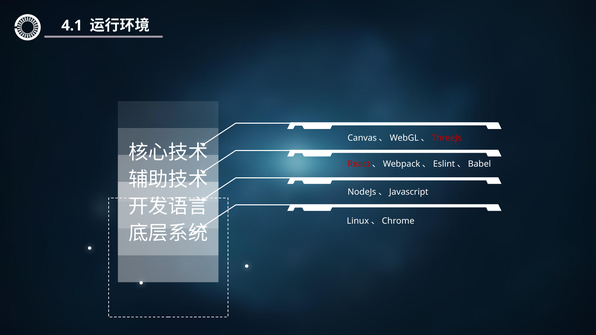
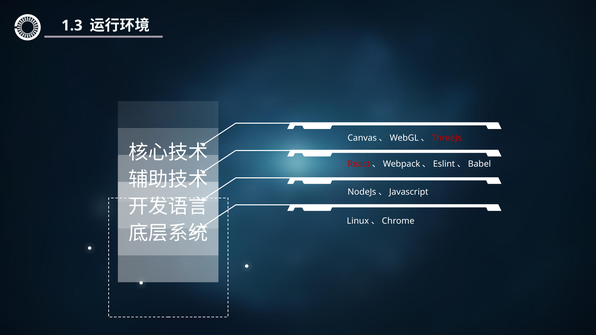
4.1: 4.1 -> 1.3 (72, 26)
